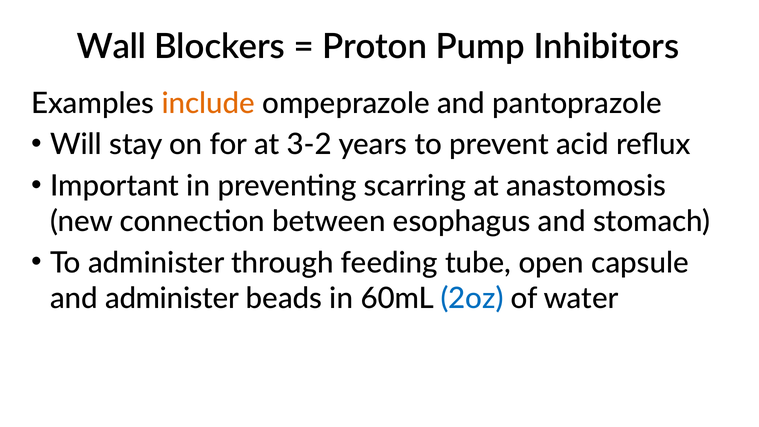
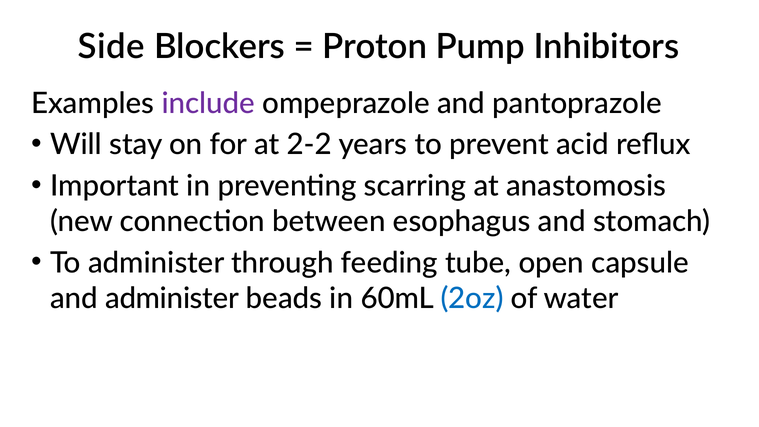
Wall: Wall -> Side (111, 47)
include colour: orange -> purple (208, 103)
3-2: 3-2 -> 2-2 (309, 145)
